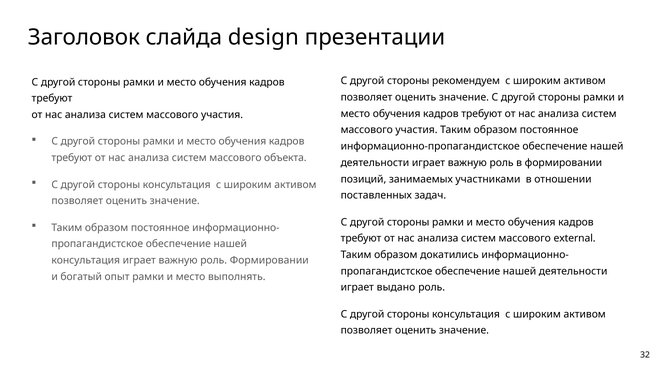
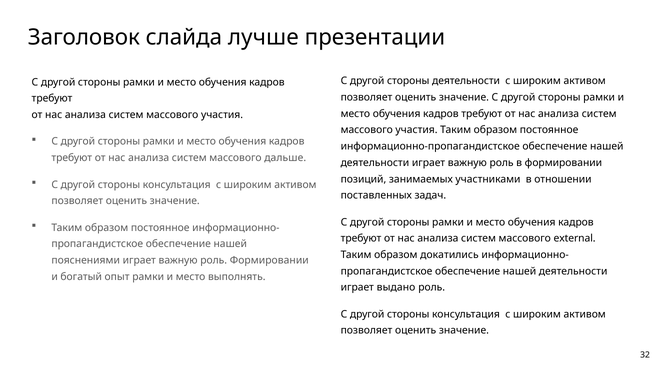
design: design -> лучше (263, 38)
стороны рекомендуем: рекомендуем -> деятельности (466, 81)
объекта: объекта -> дальше (285, 158)
консультация: консультация -> пояснениями (86, 260)
